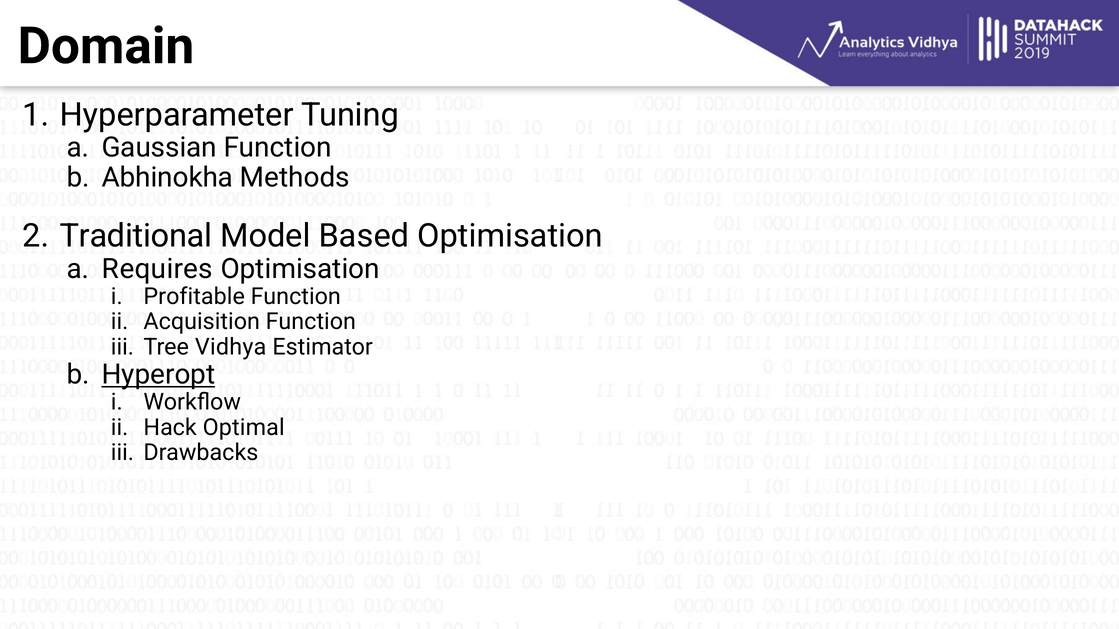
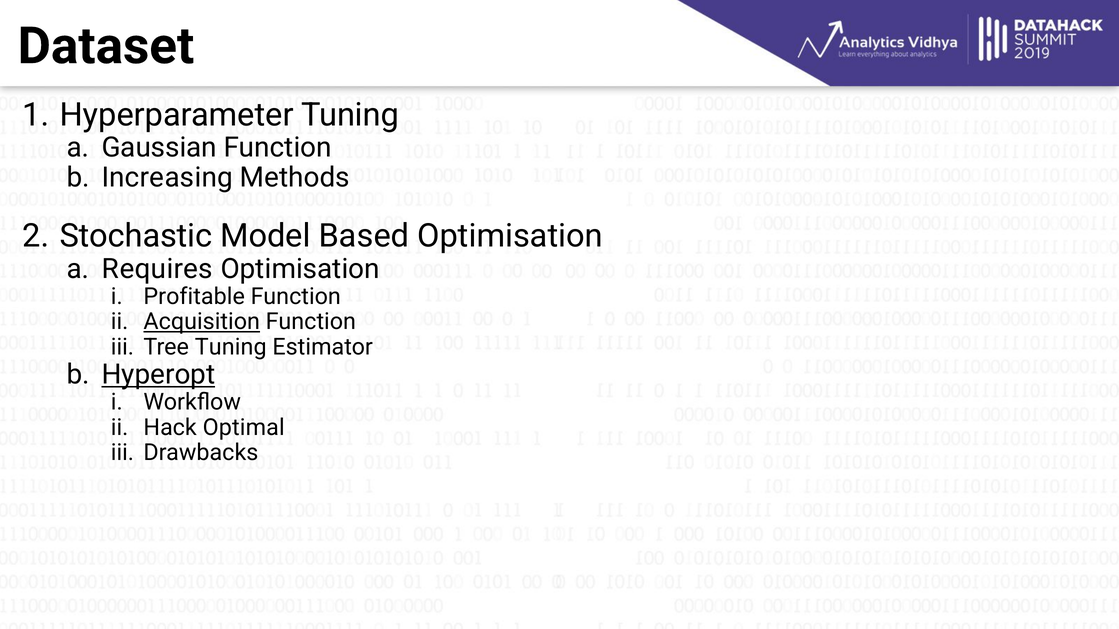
Domain: Domain -> Dataset (106, 46)
Abhinokha: Abhinokha -> Increasing (167, 178)
Traditional: Traditional -> Stochastic (136, 236)
Acquisition underline: none -> present (202, 322)
Tree Vidhya: Vidhya -> Tuning (231, 347)
